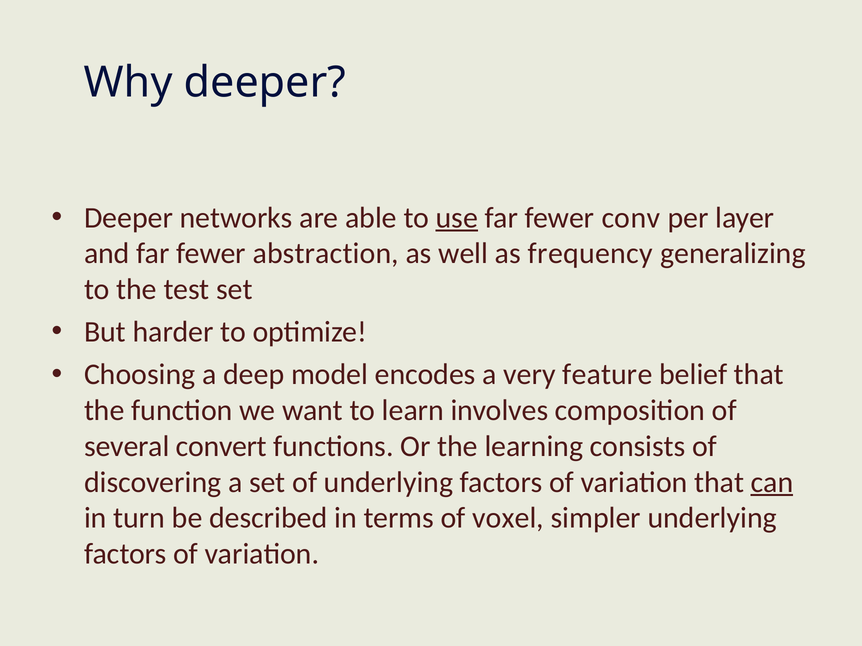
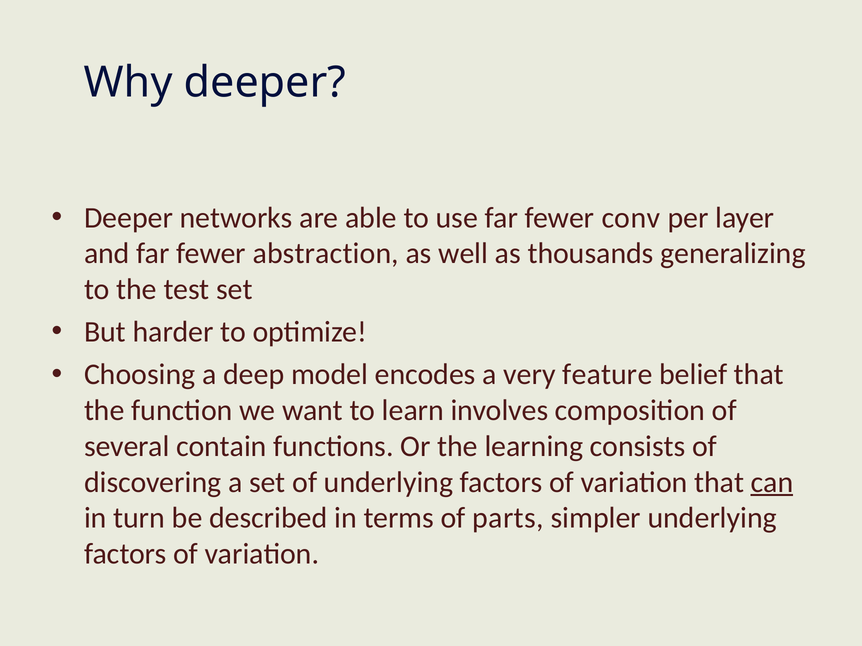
use underline: present -> none (457, 218)
frequency: frequency -> thousands (591, 254)
convert: convert -> contain (221, 447)
voxel: voxel -> parts (508, 519)
